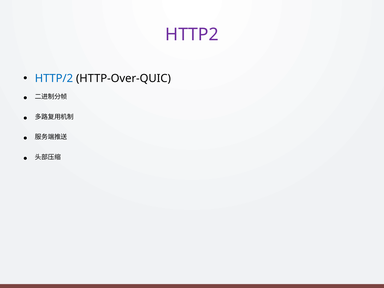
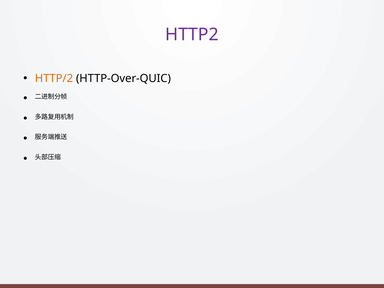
HTTP/2 colour: blue -> orange (54, 79)
